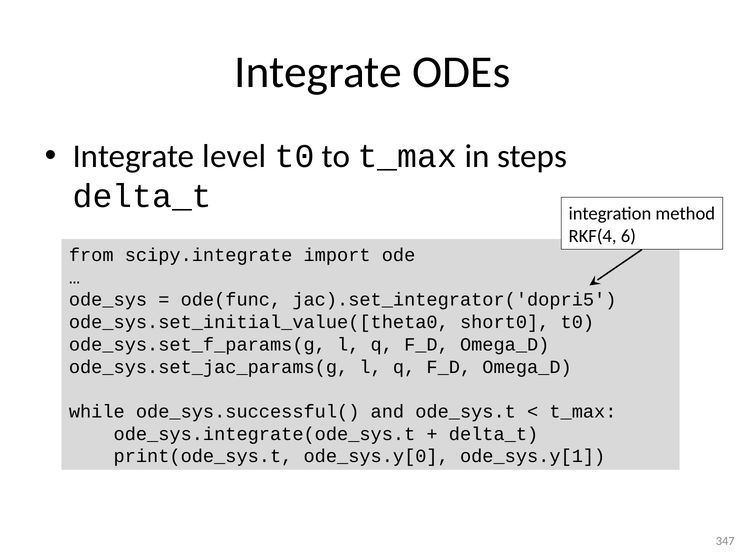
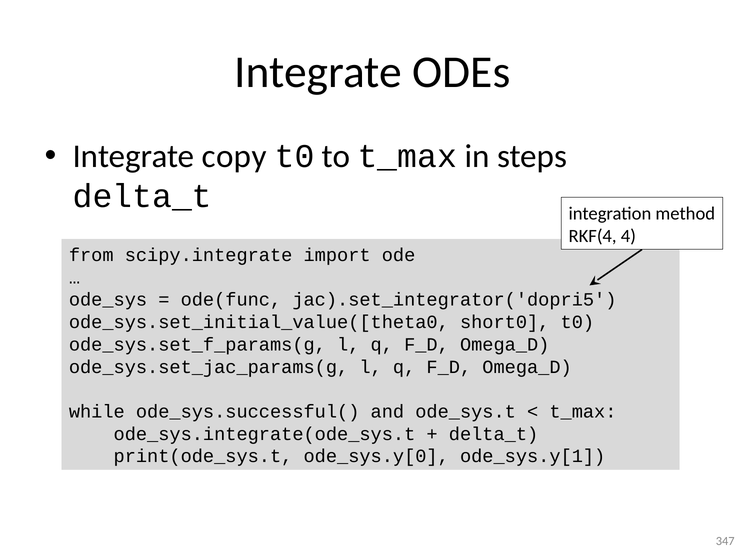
level: level -> copy (234, 156)
6: 6 -> 4 (628, 236)
